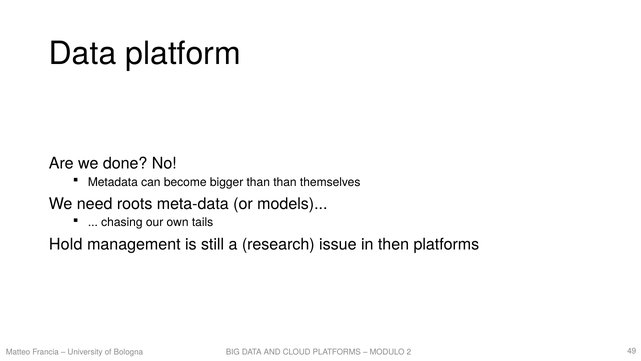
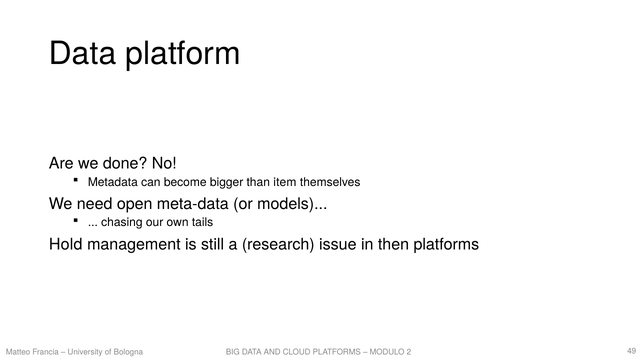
than than: than -> item (285, 182)
roots: roots -> open (135, 204)
